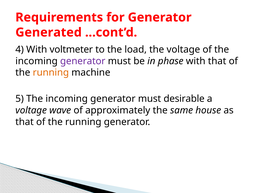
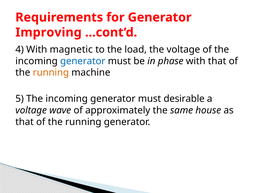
Generated: Generated -> Improving (49, 32)
voltmeter: voltmeter -> magnetic (71, 49)
generator colour: purple -> blue (83, 61)
